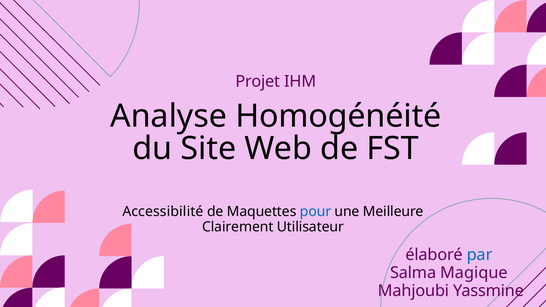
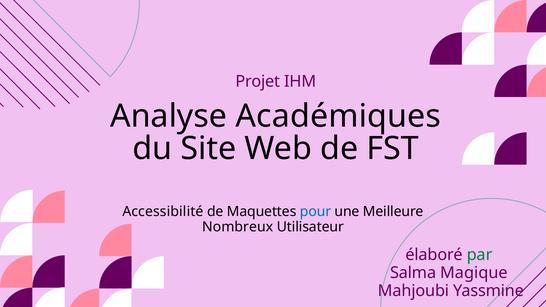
Homogénéité: Homogénéité -> Académiques (338, 116)
Clairement: Clairement -> Nombreux (238, 227)
par colour: blue -> green (480, 255)
